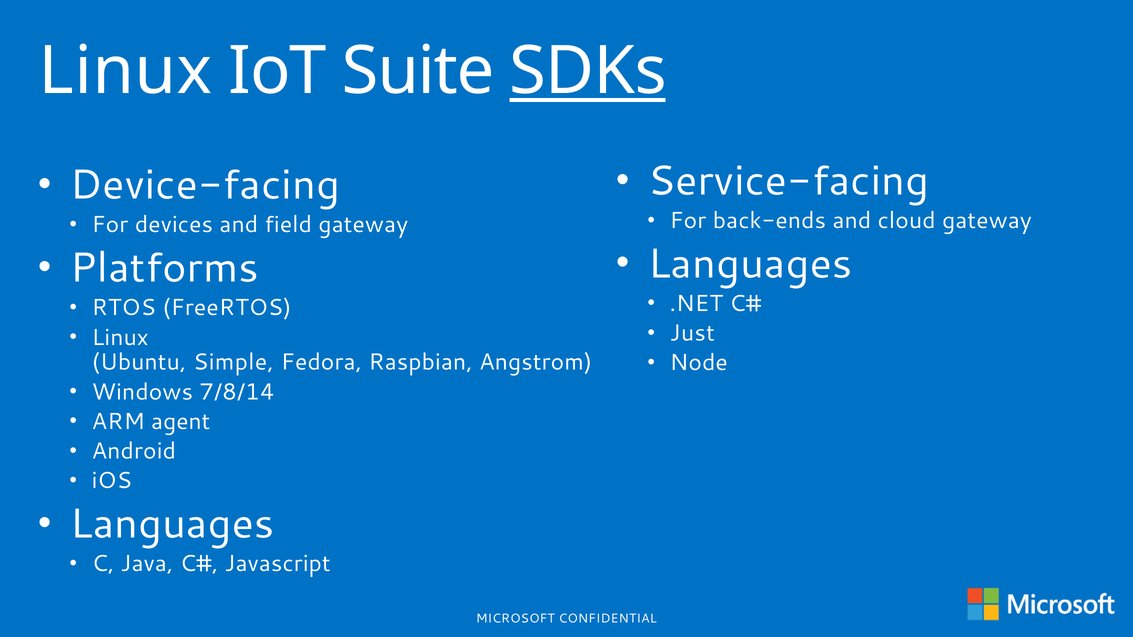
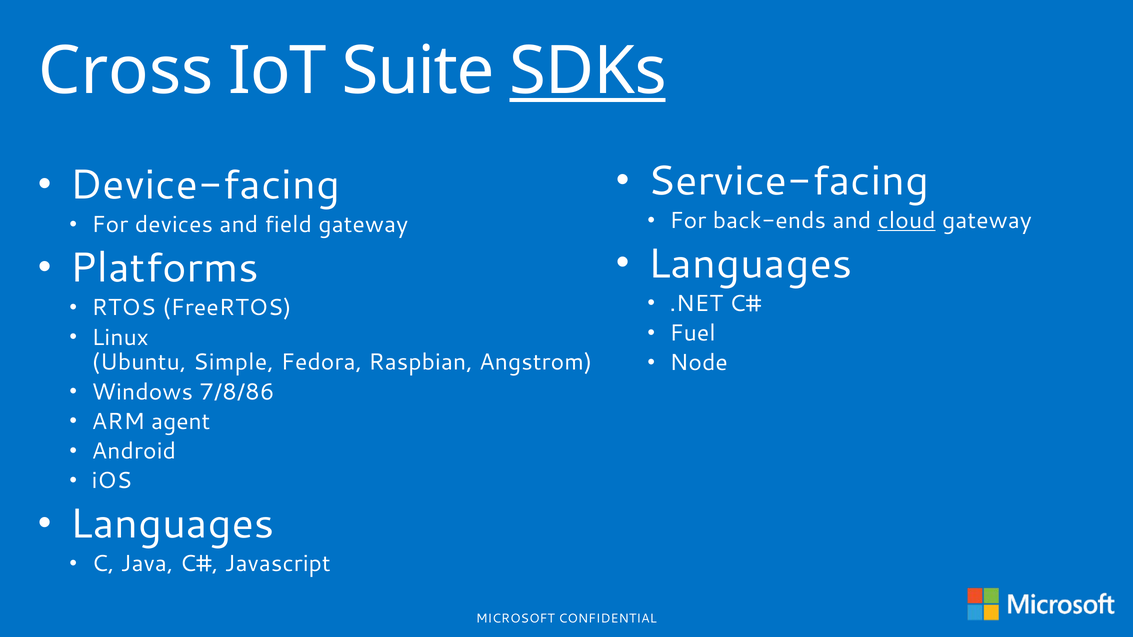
Linux: Linux -> Cross (126, 71)
cloud underline: none -> present (907, 221)
Just: Just -> Fuel (693, 333)
7/8/14: 7/8/14 -> 7/8/86 (237, 392)
